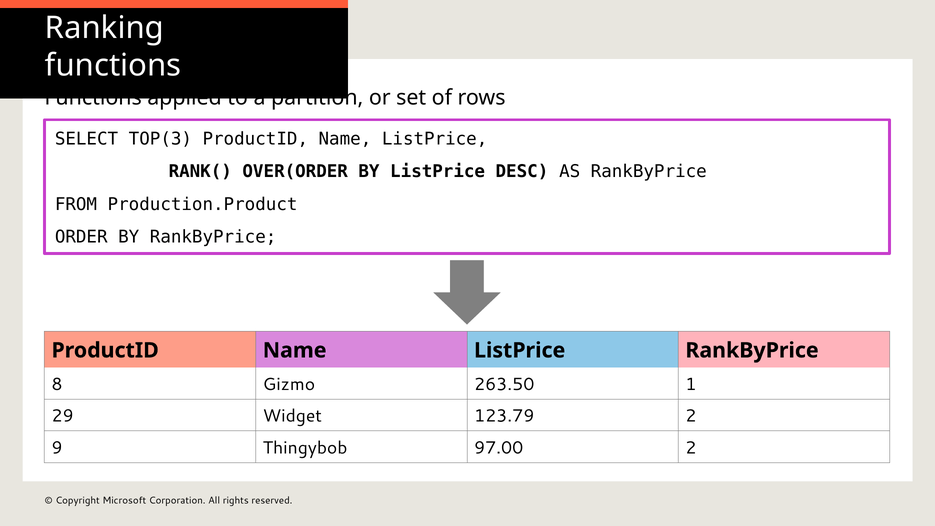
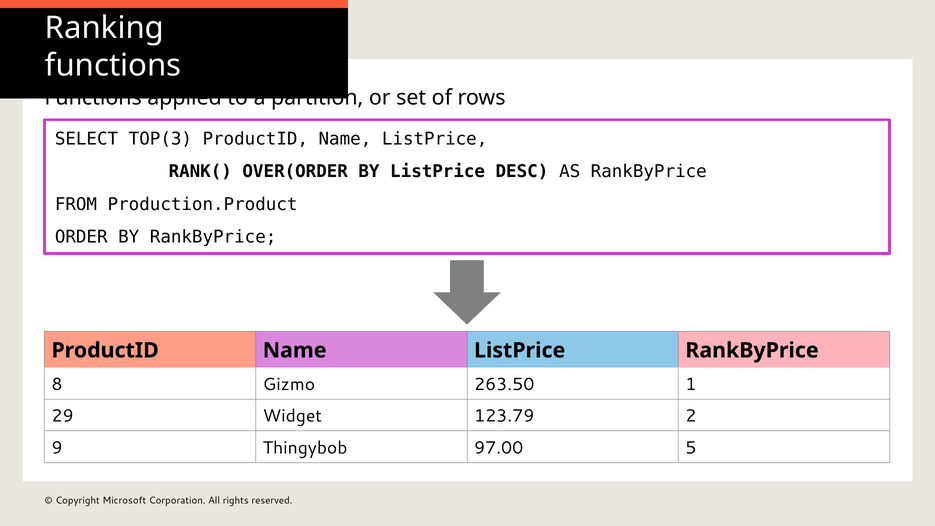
97.00 2: 2 -> 5 (691, 448)
